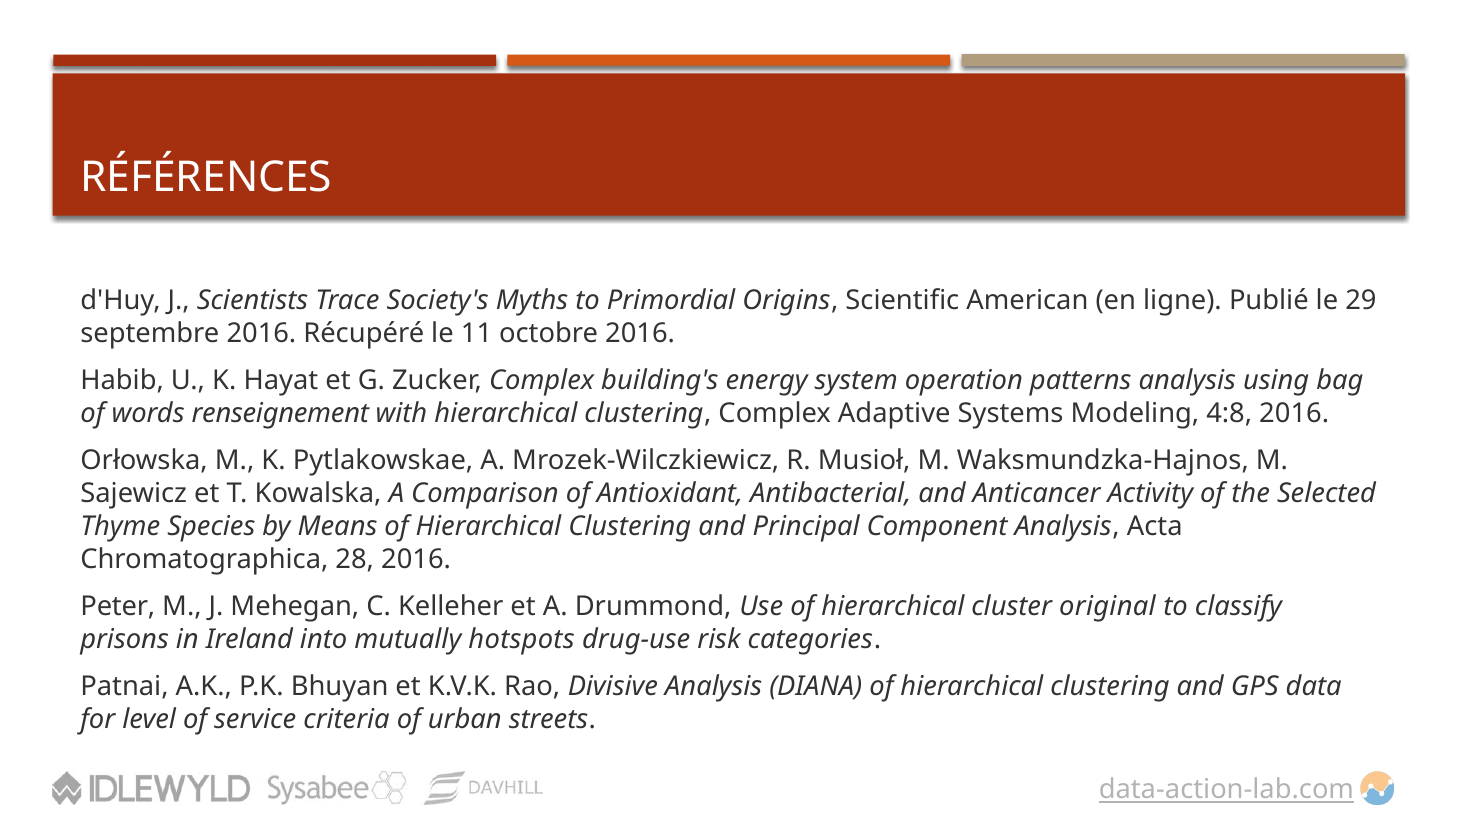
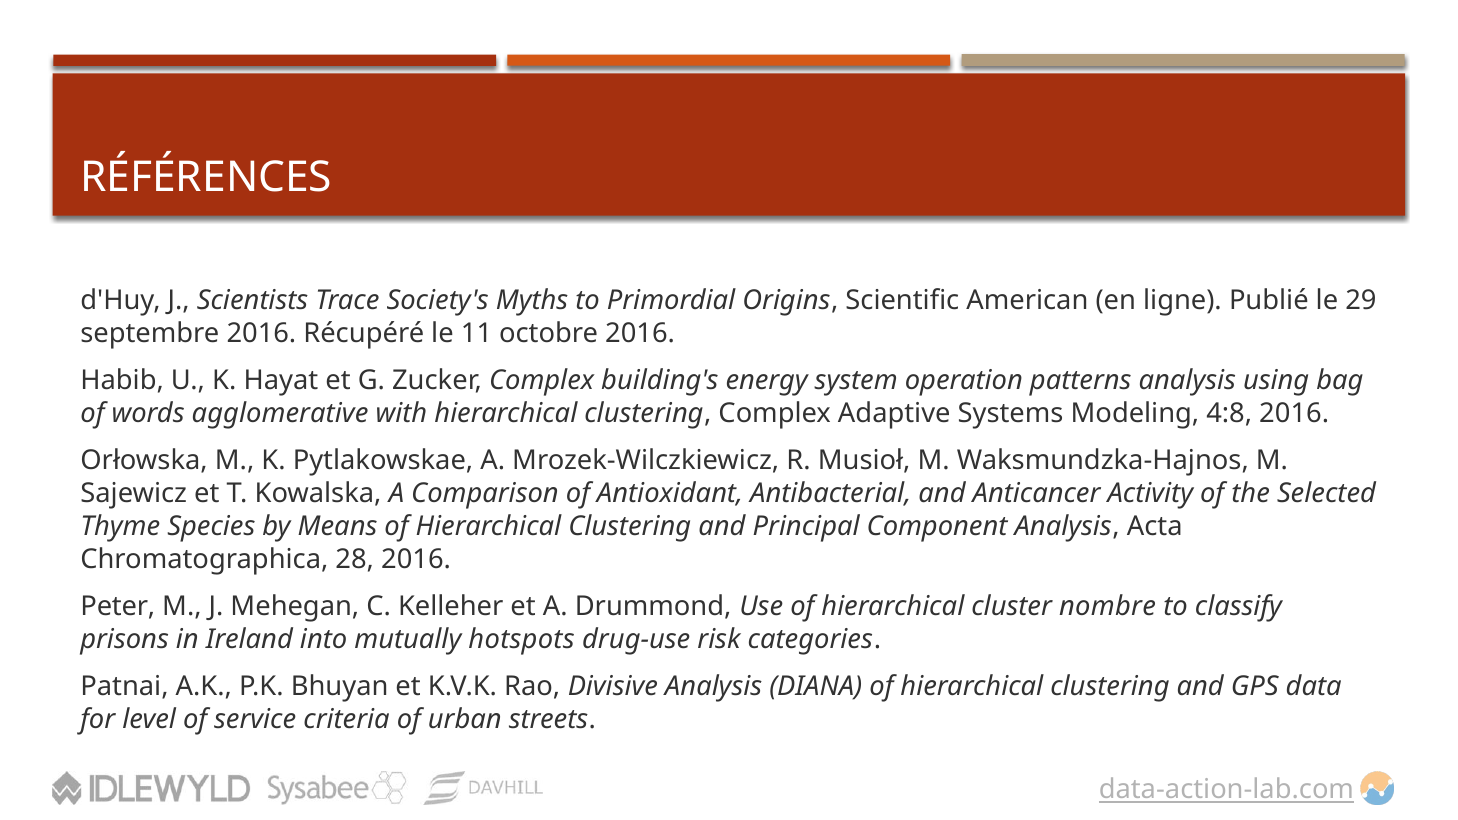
renseignement: renseignement -> agglomerative (280, 414)
original: original -> nombre (1107, 607)
